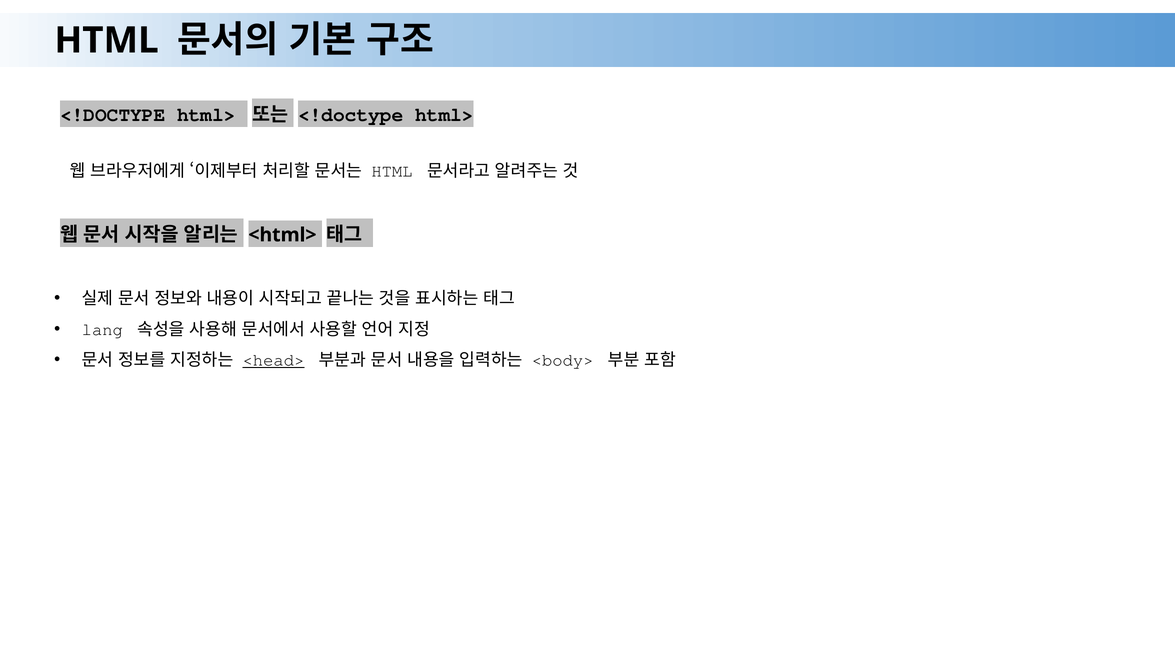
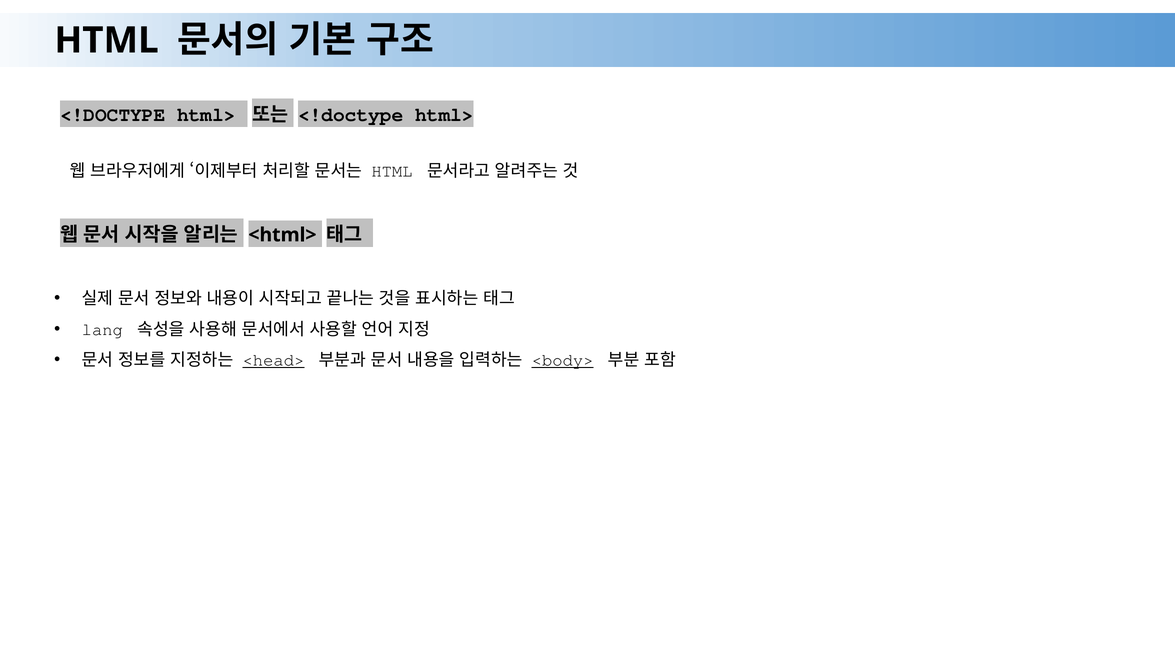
<body> underline: none -> present (563, 360)
